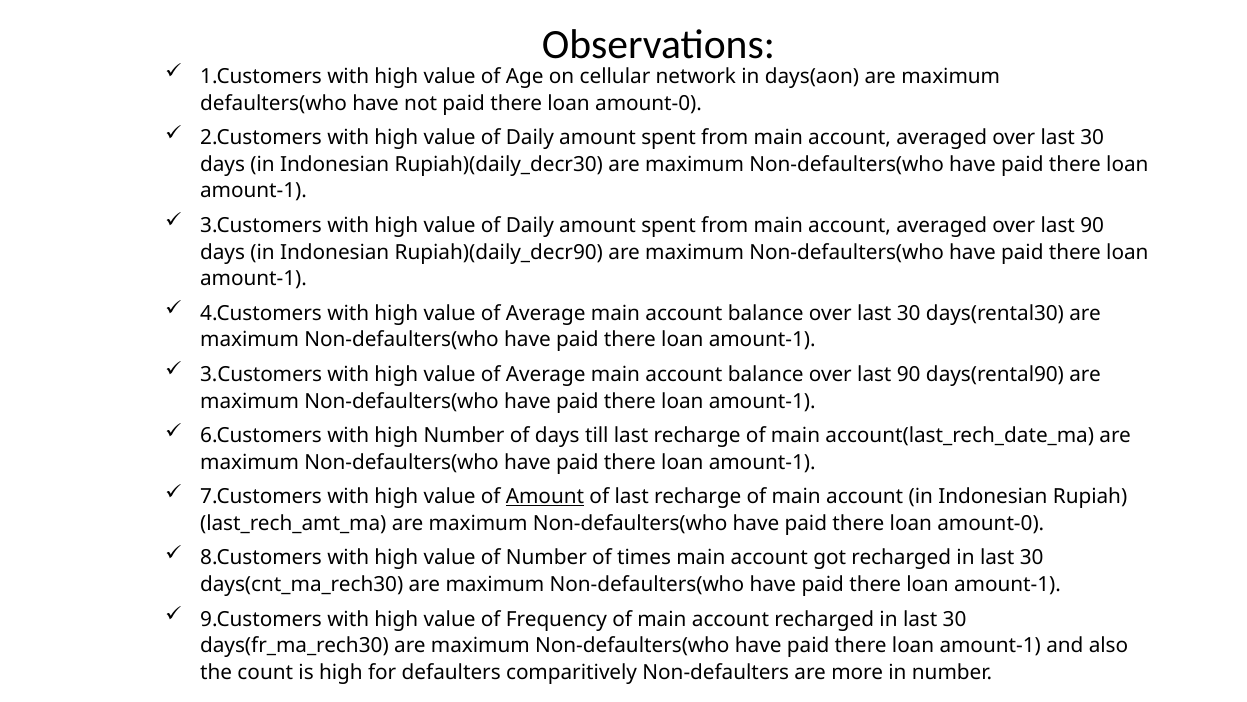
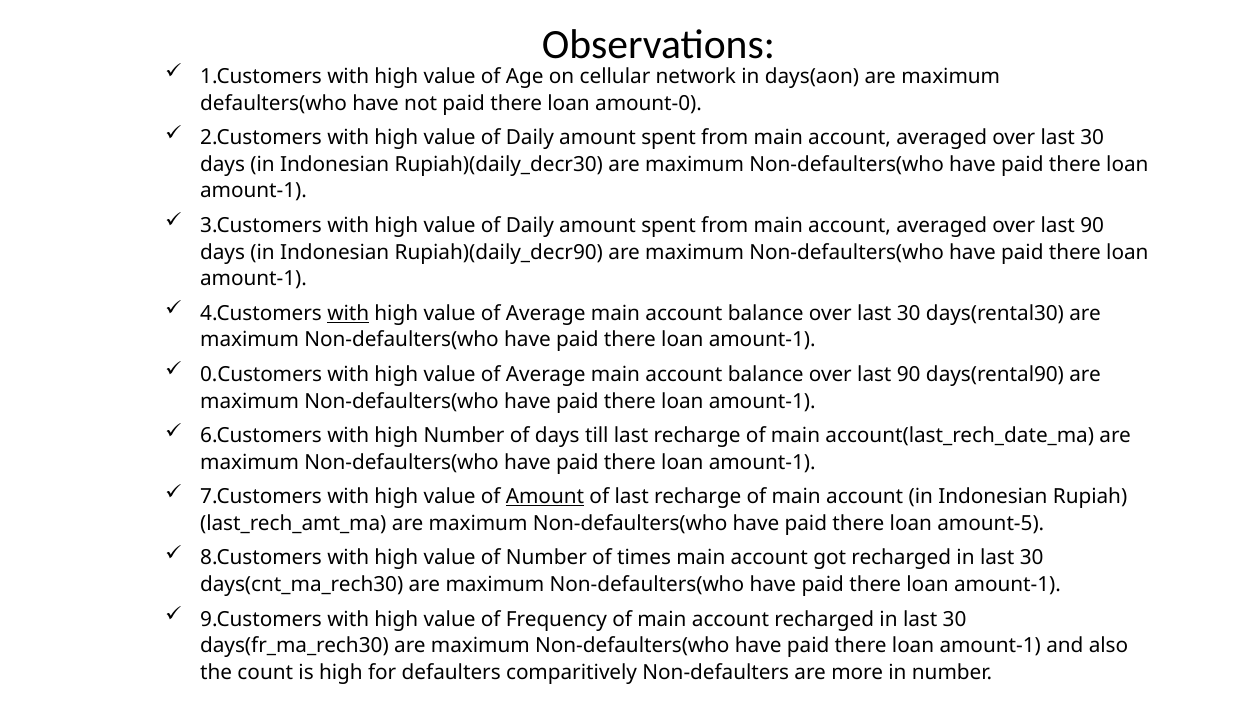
with underline: none -> present (348, 313)
3.Customers: 3.Customers -> 0.Customers (261, 374)
amount-0: amount-0 -> amount-5 (991, 523)
